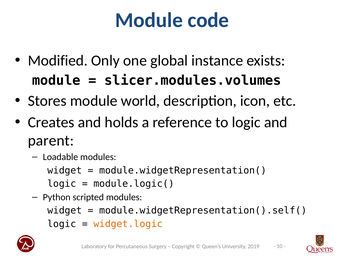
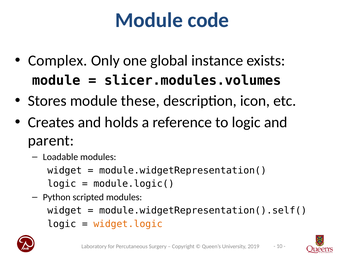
Modified: Modified -> Complex (58, 61)
world: world -> these (140, 101)
